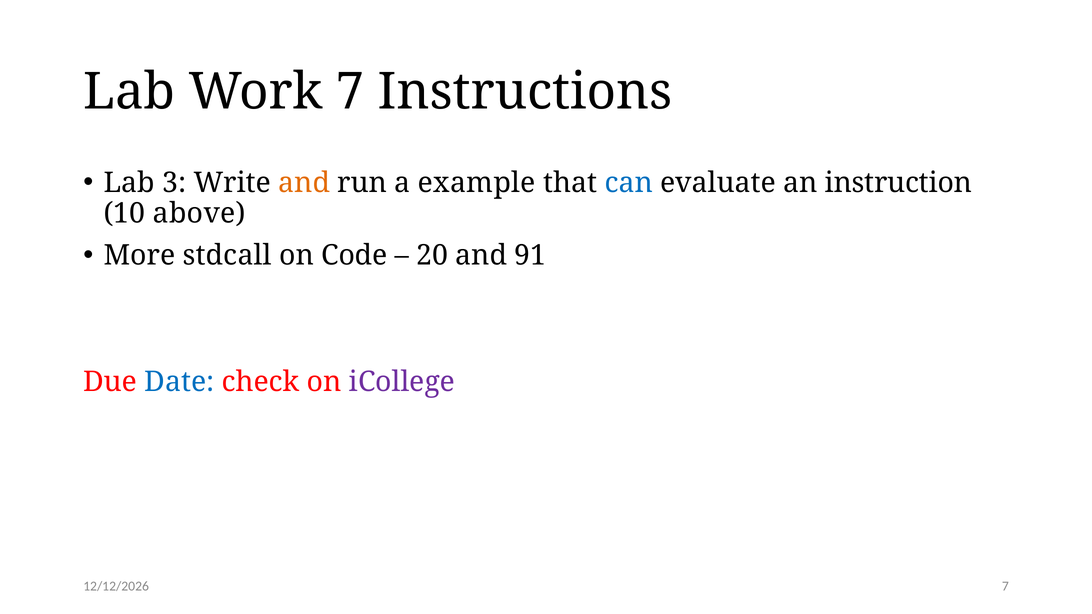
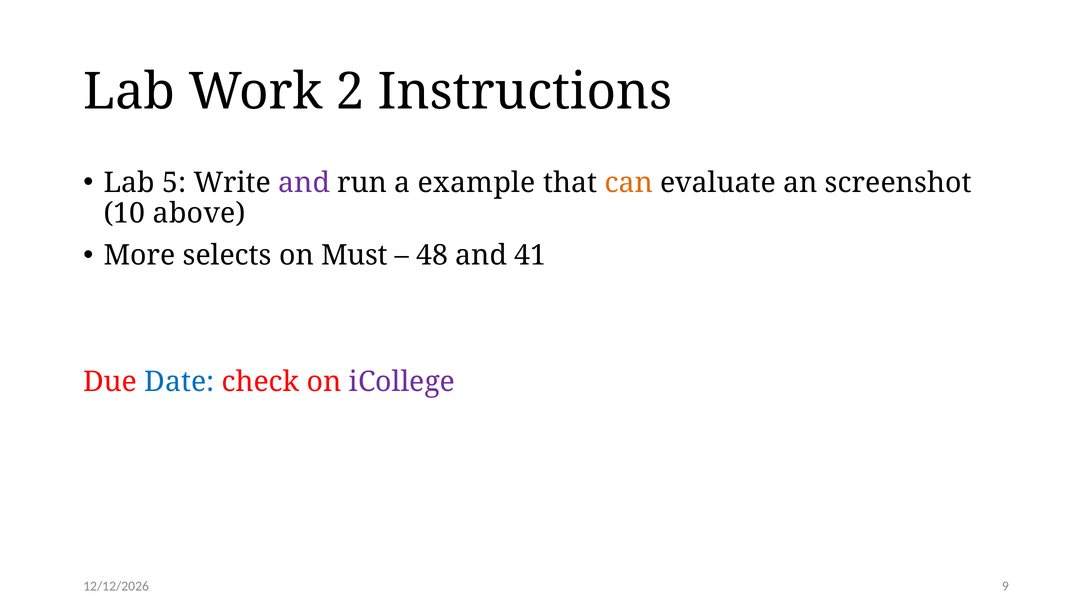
Work 7: 7 -> 2 (350, 92)
3: 3 -> 5 (174, 183)
and colour: orange -> purple (304, 183)
can colour: blue -> orange (629, 183)
instruction: instruction -> screenshot (898, 183)
stdcall: stdcall -> selects (227, 256)
Code: Code -> Must (354, 256)
20: 20 -> 48 (432, 256)
91: 91 -> 41 (530, 256)
7: 7 -> 9 (1005, 586)
